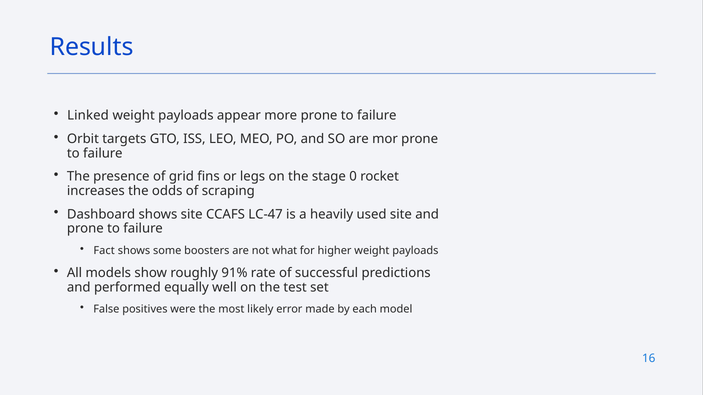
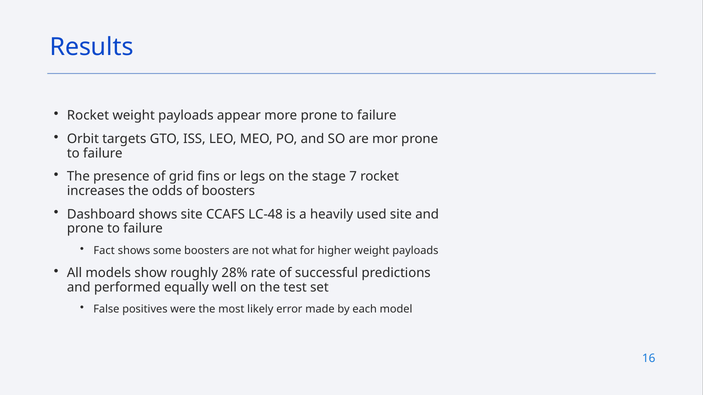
Linked: Linked -> Rocket (88, 116)
0: 0 -> 7 (353, 177)
of scraping: scraping -> boosters (228, 191)
LC-47: LC-47 -> LC-48 (266, 215)
91%: 91% -> 28% (234, 273)
